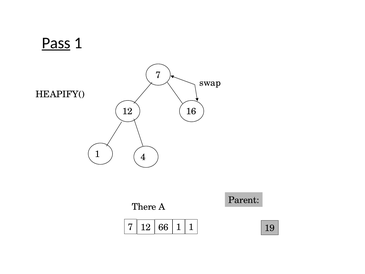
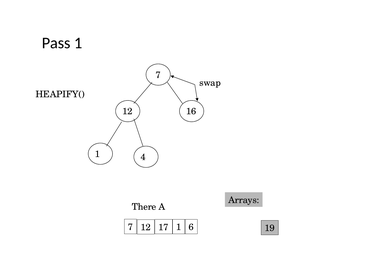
Pass underline: present -> none (56, 43)
Parent: Parent -> Arrays (244, 200)
66: 66 -> 17 (163, 227)
1 1: 1 -> 6 (191, 227)
